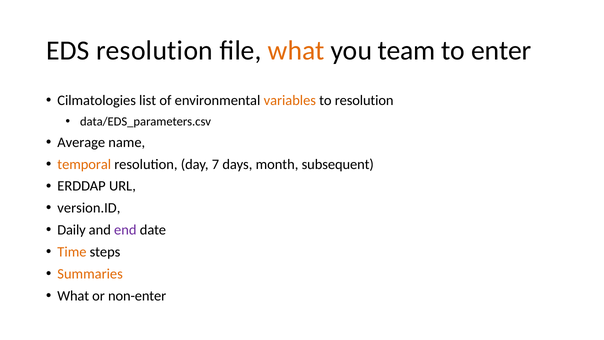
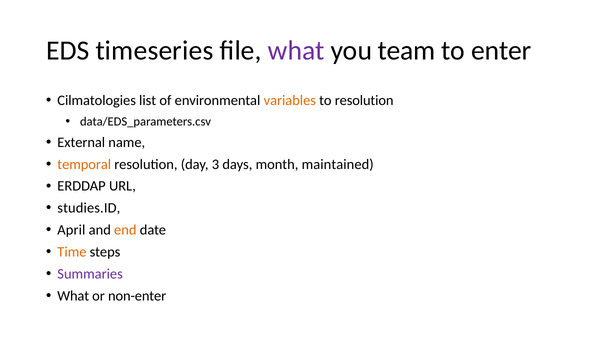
EDS resolution: resolution -> timeseries (155, 51)
what colour: orange -> purple (296, 51)
Average: Average -> External (81, 142)
7: 7 -> 3 (215, 164)
subsequent: subsequent -> maintained (338, 164)
version.ID: version.ID -> studies.ID (89, 208)
Daily: Daily -> April (71, 230)
end colour: purple -> orange (125, 230)
Summaries colour: orange -> purple (90, 274)
